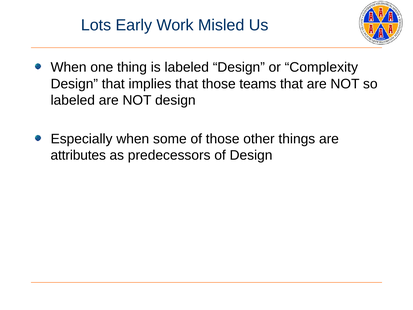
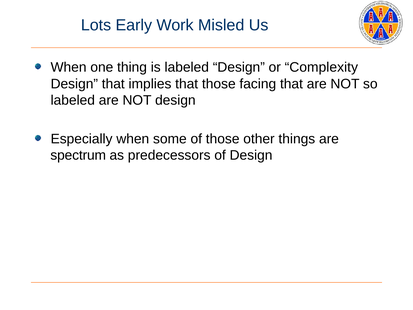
teams: teams -> facing (258, 84)
attributes: attributes -> spectrum (78, 155)
